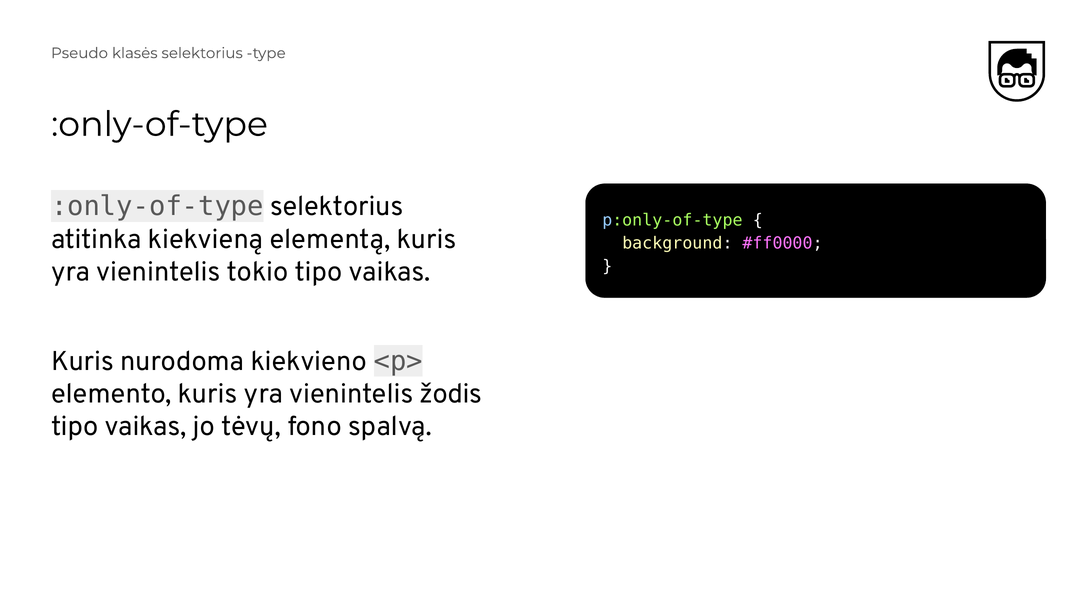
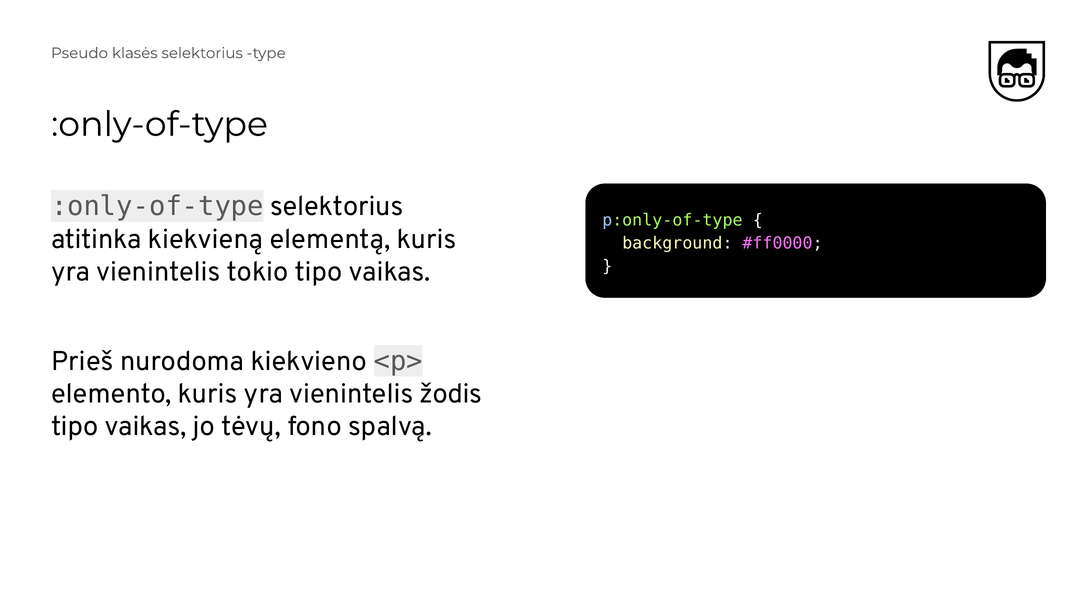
Kuris: Kuris -> Prieš (82, 361)
